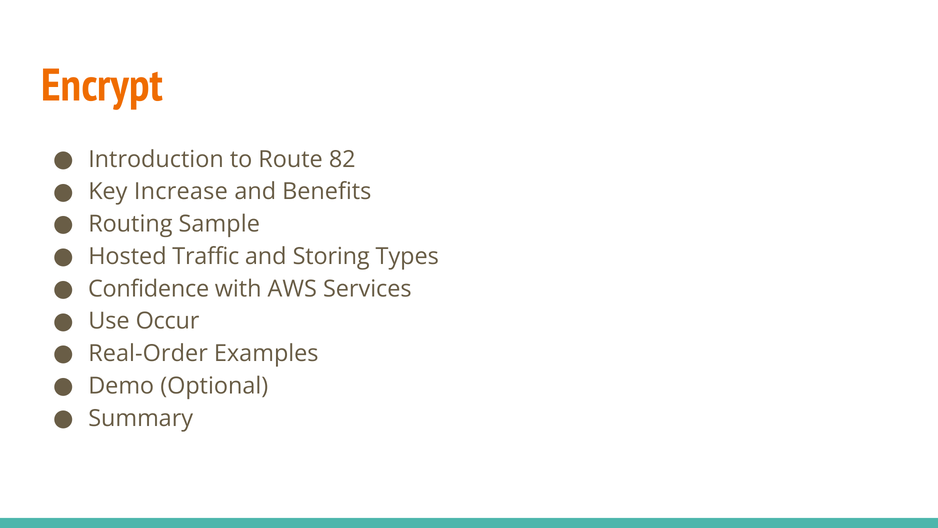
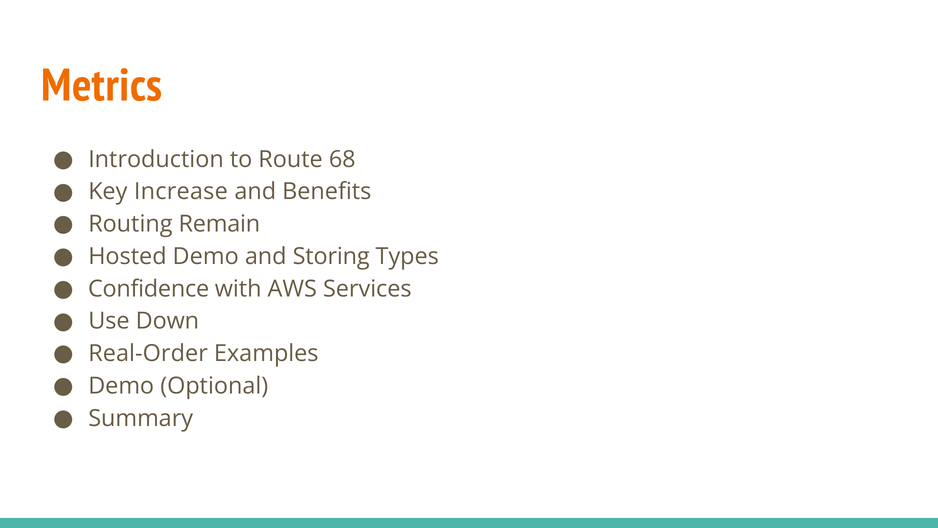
Encrypt: Encrypt -> Metrics (102, 86)
82: 82 -> 68 (342, 159)
Sample: Sample -> Remain (219, 224)
Hosted Traffic: Traffic -> Demo (206, 256)
Occur: Occur -> Down (167, 321)
